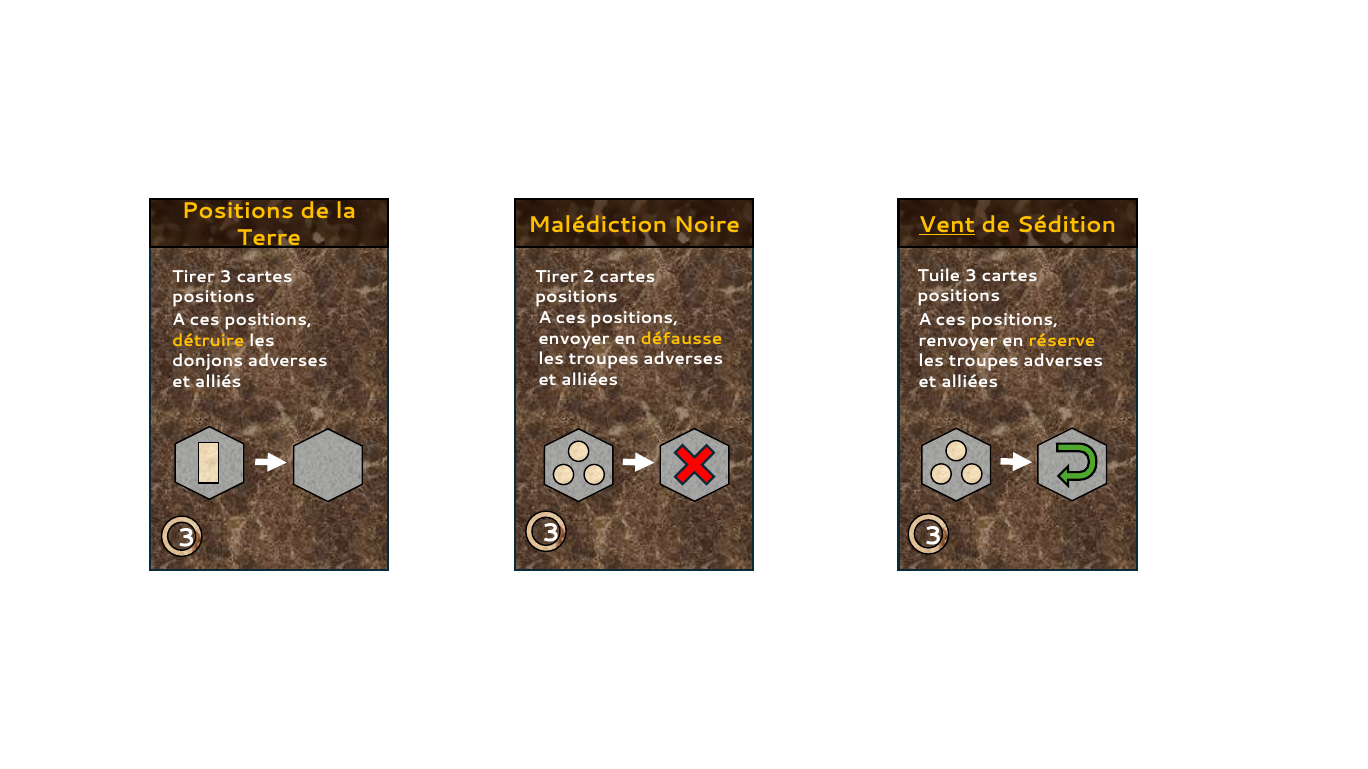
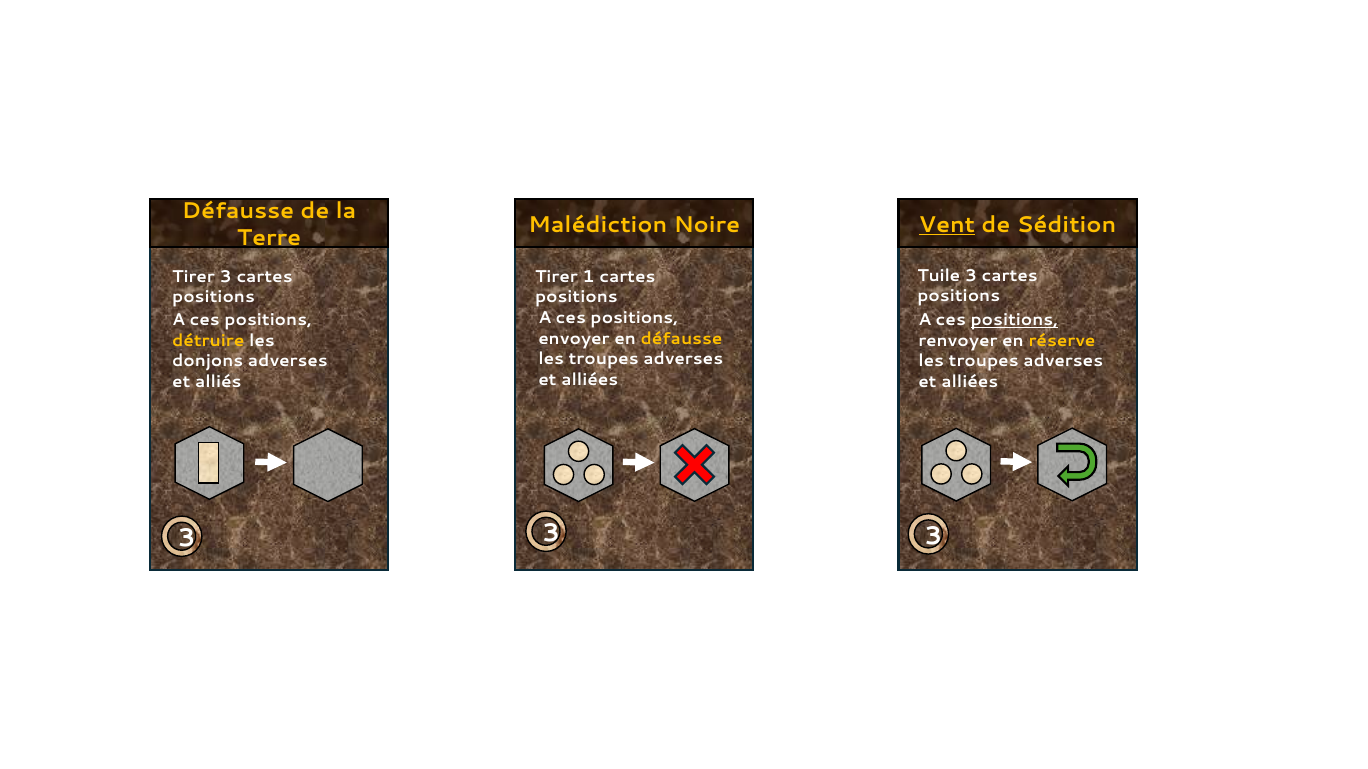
Positions: Positions -> Défausse (238, 211)
2: 2 -> 1 (589, 277)
positions underline: none -> present (1014, 320)
